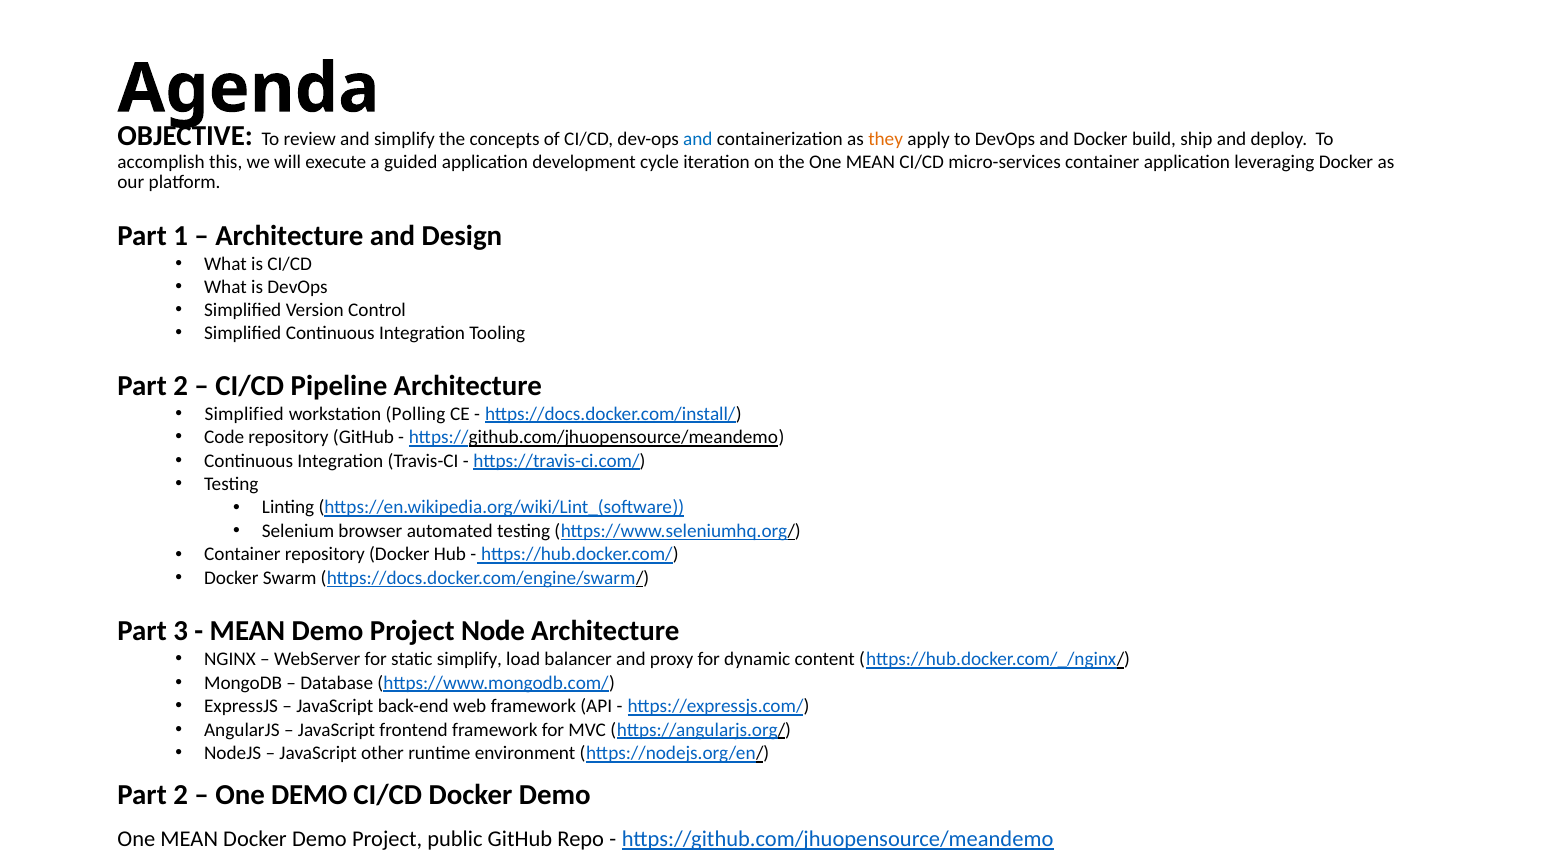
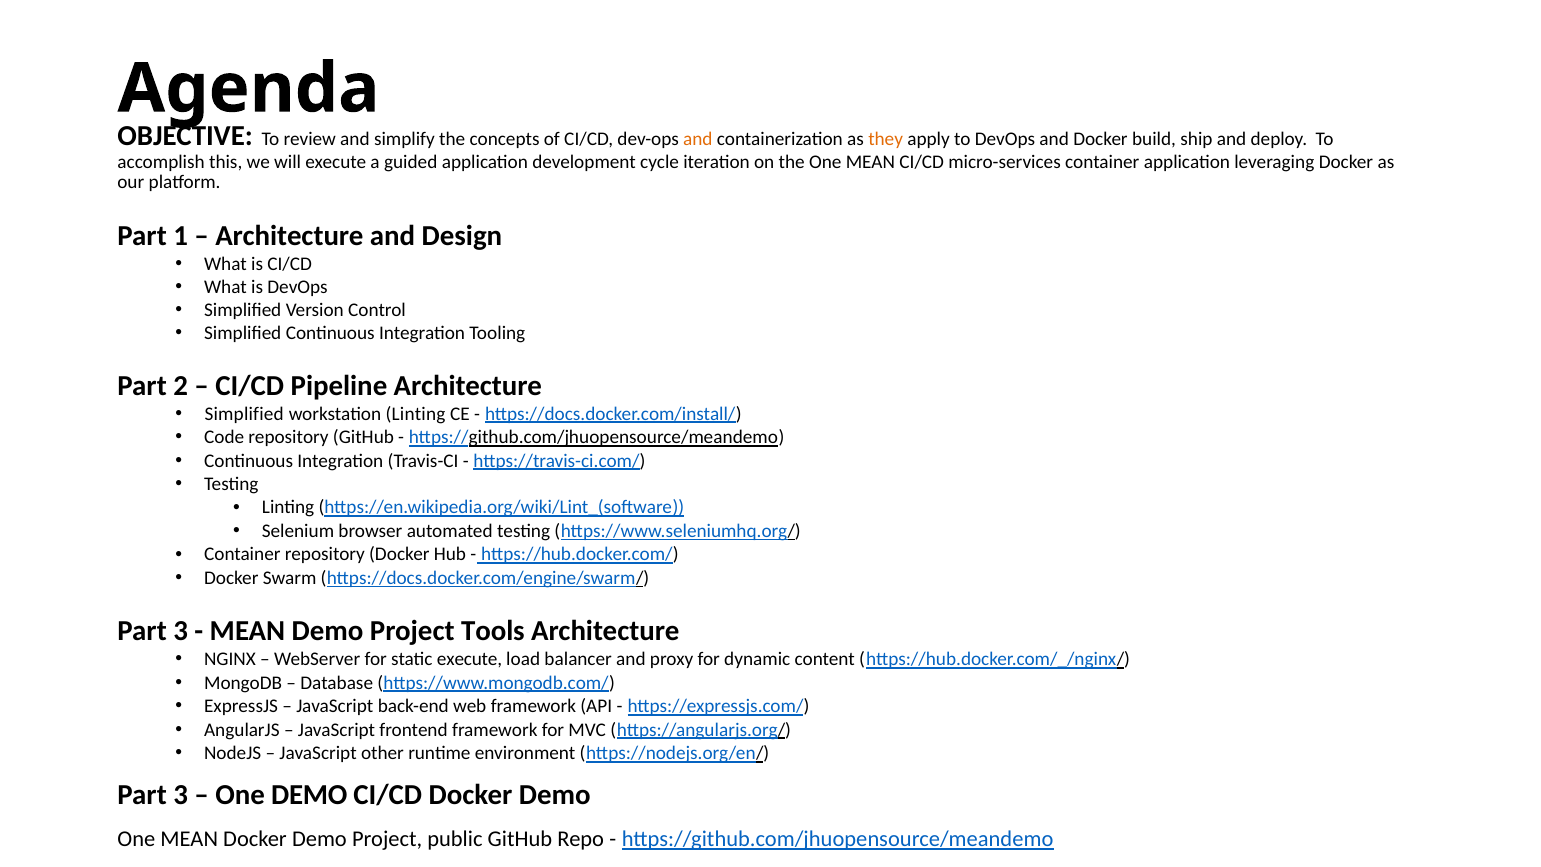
and colour: blue -> orange (698, 139)
workstation Polling: Polling -> Linting (416, 414)
Node: Node -> Tools (493, 631)
static simplify: simplify -> execute (470, 659)
2: 2 -> 3 (181, 795)
